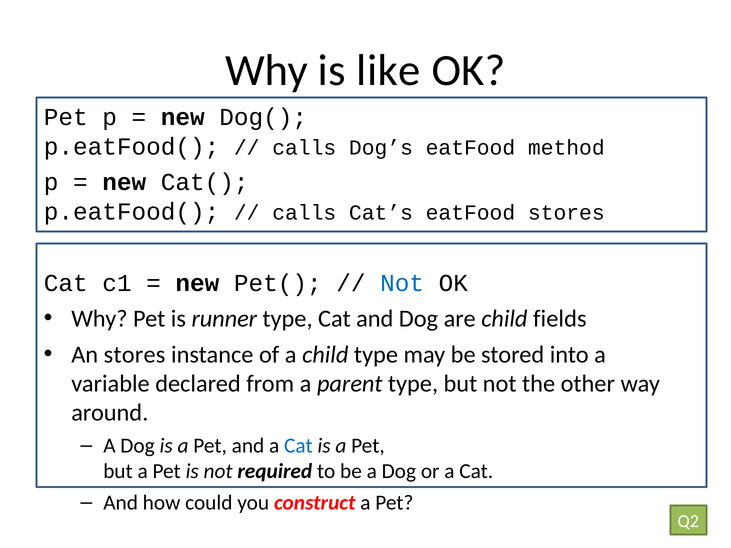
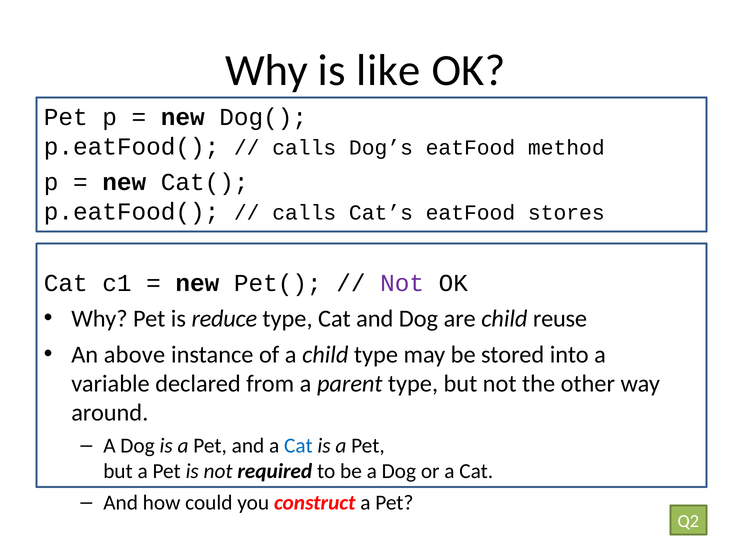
Not colour: blue -> purple (402, 283)
runner: runner -> reduce (224, 319)
fields: fields -> reuse (560, 319)
An stores: stores -> above (135, 355)
